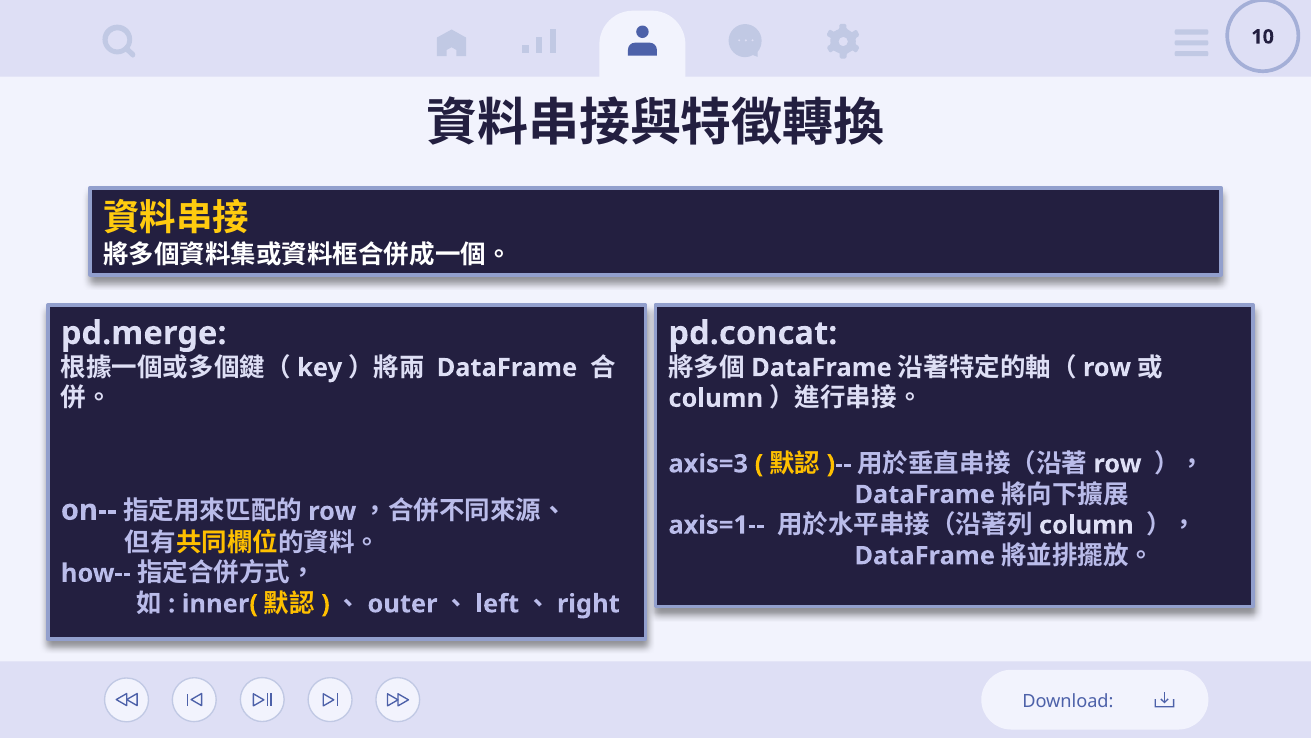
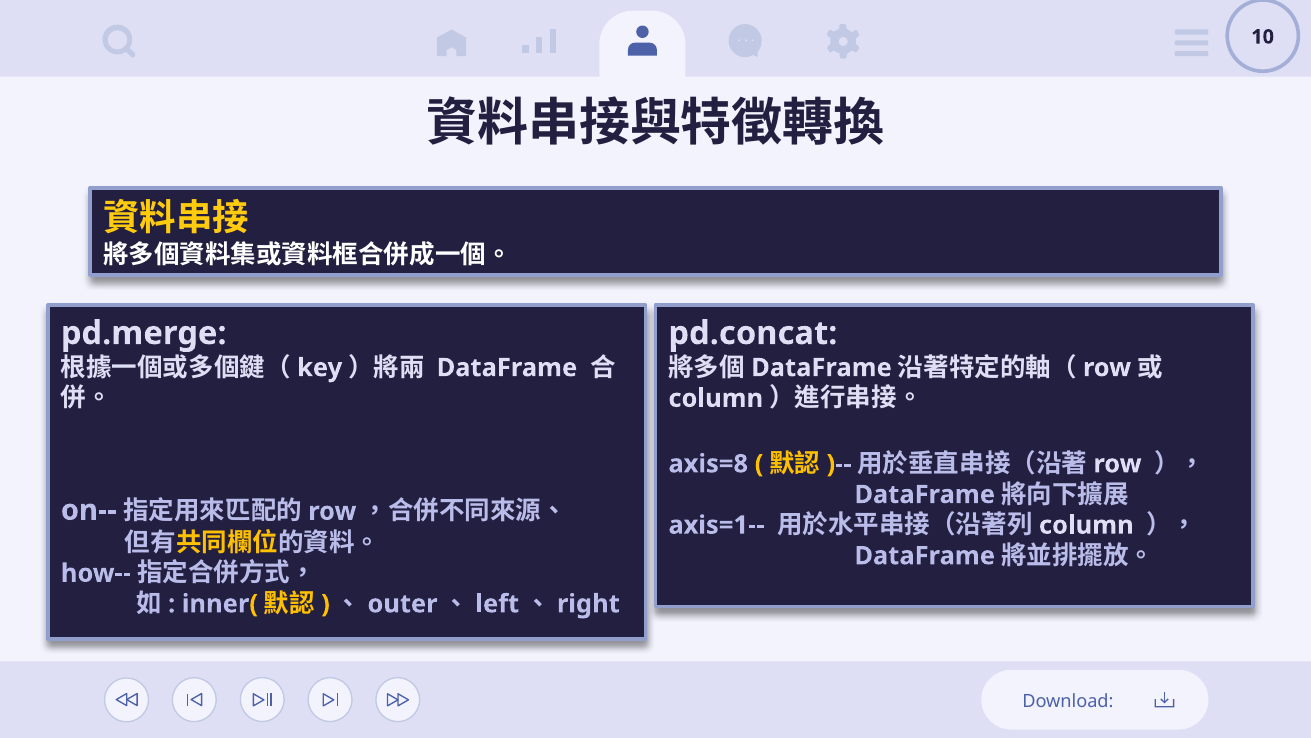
axis=3: axis=3 -> axis=8 (708, 464)
